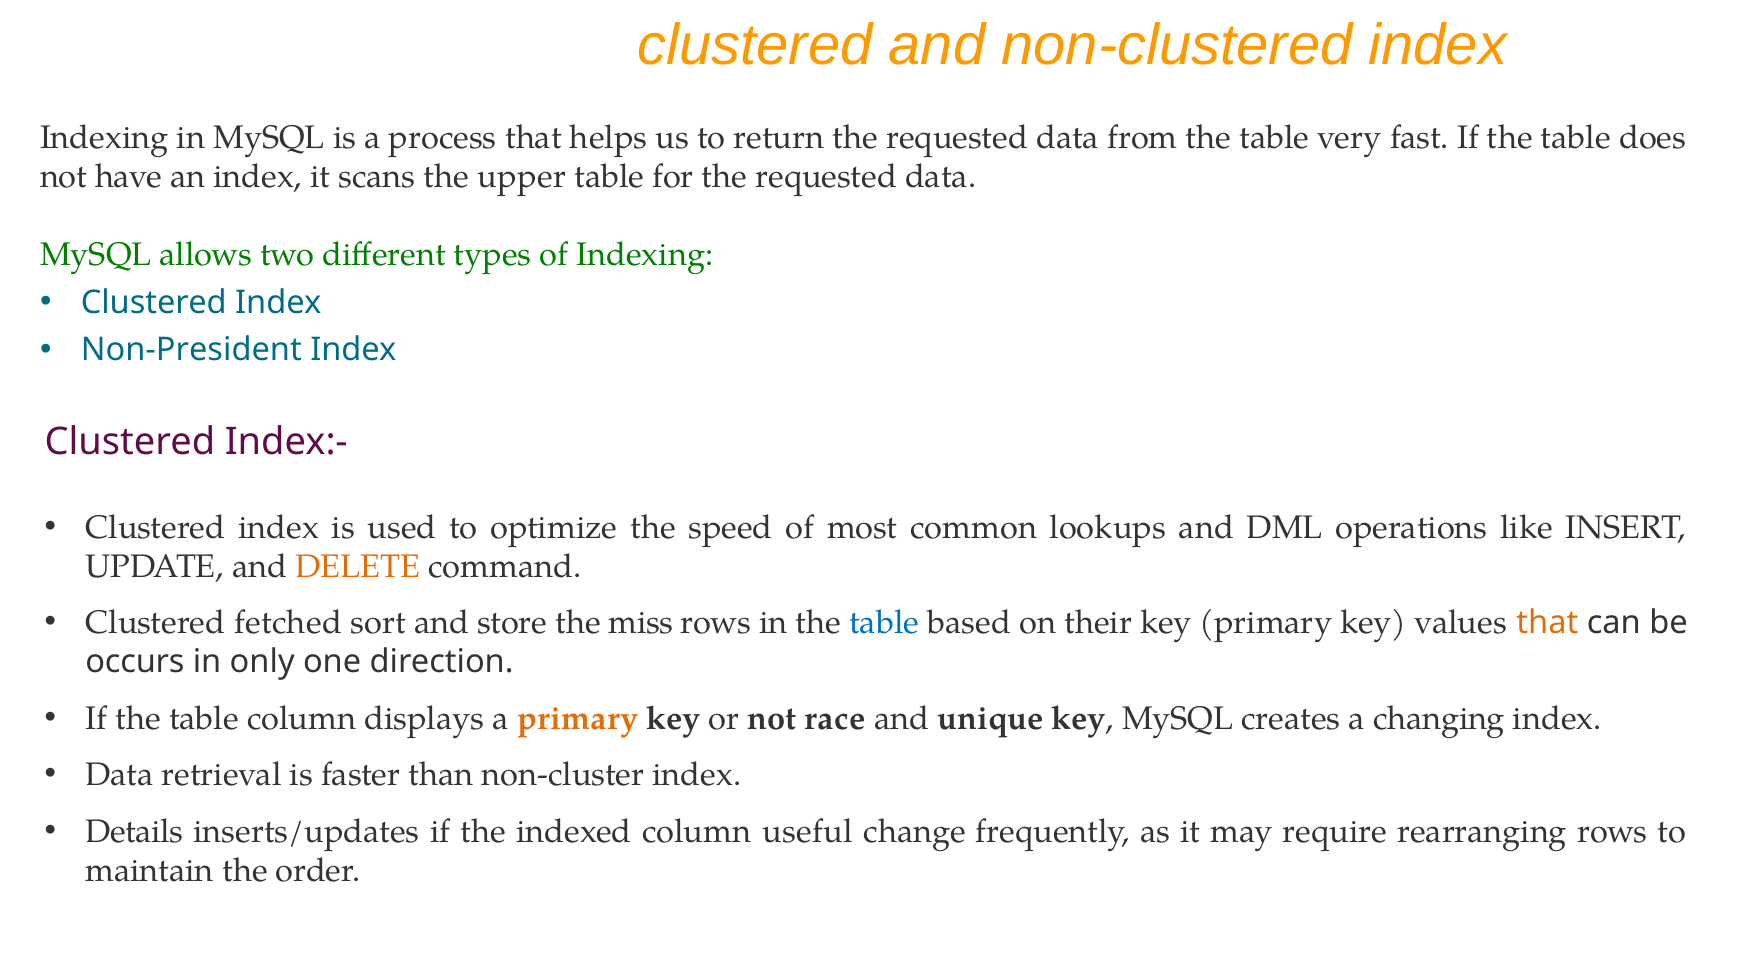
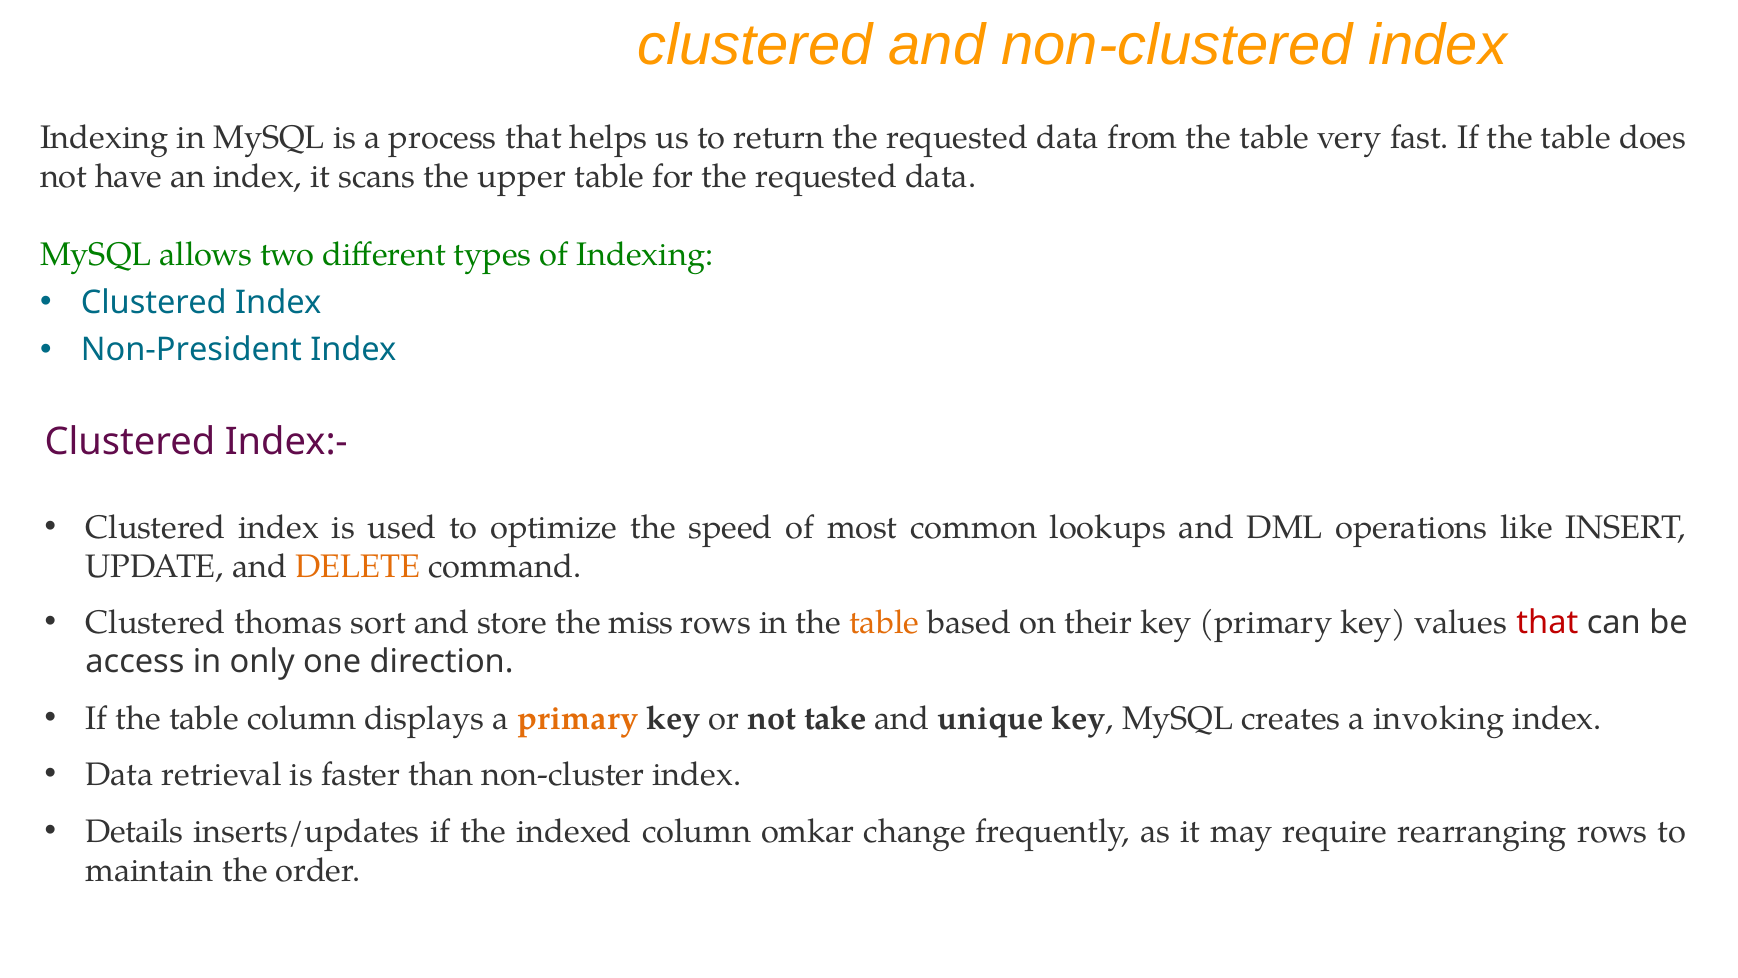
fetched: fetched -> thomas (288, 623)
table colour: blue -> orange (884, 623)
that colour: orange -> red (1547, 623)
occurs: occurs -> access (135, 662)
race: race -> take (835, 718)
changing: changing -> invoking (1439, 718)
useful: useful -> omkar (808, 831)
